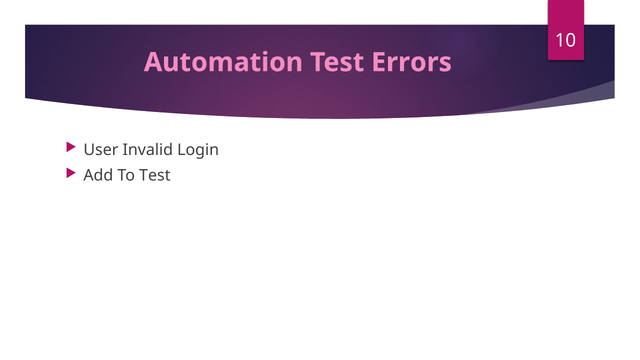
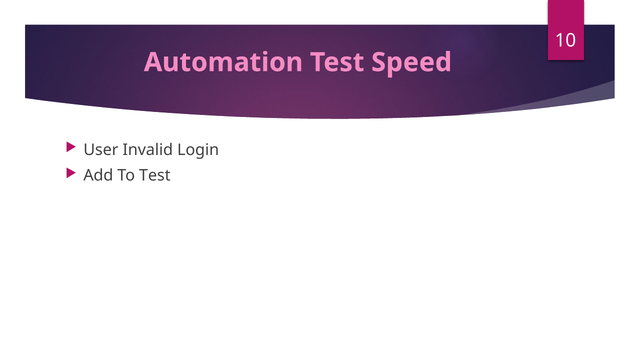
Errors: Errors -> Speed (412, 62)
